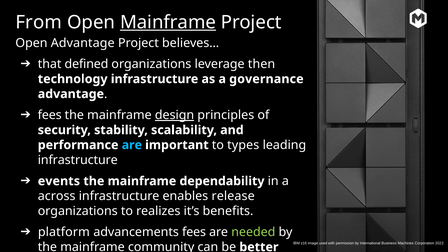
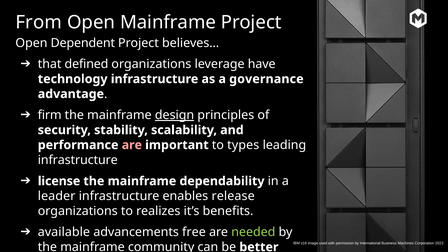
Mainframe underline: present -> none (168, 22)
Open Advantage: Advantage -> Dependent (83, 43)
then: then -> have (262, 64)
fees: fees -> firm (50, 115)
are colour: light blue -> pink (132, 145)
events: events -> license (59, 181)
across: across -> leader (57, 196)
platform: platform -> available (64, 232)
advancements fees: fees -> free (194, 232)
